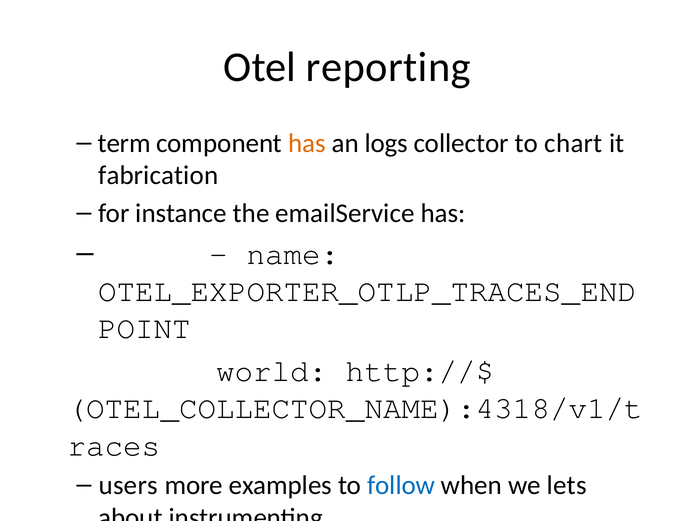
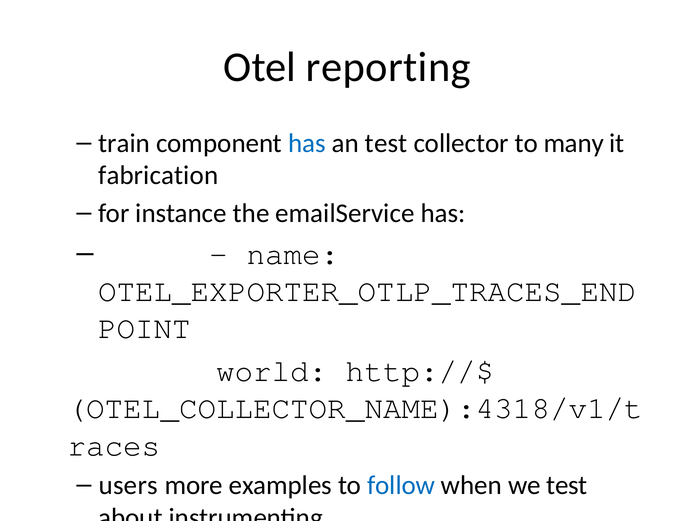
term: term -> train (124, 143)
has colour: orange -> blue (307, 143)
an logs: logs -> test (386, 143)
chart: chart -> many (574, 143)
we lets: lets -> test (567, 485)
